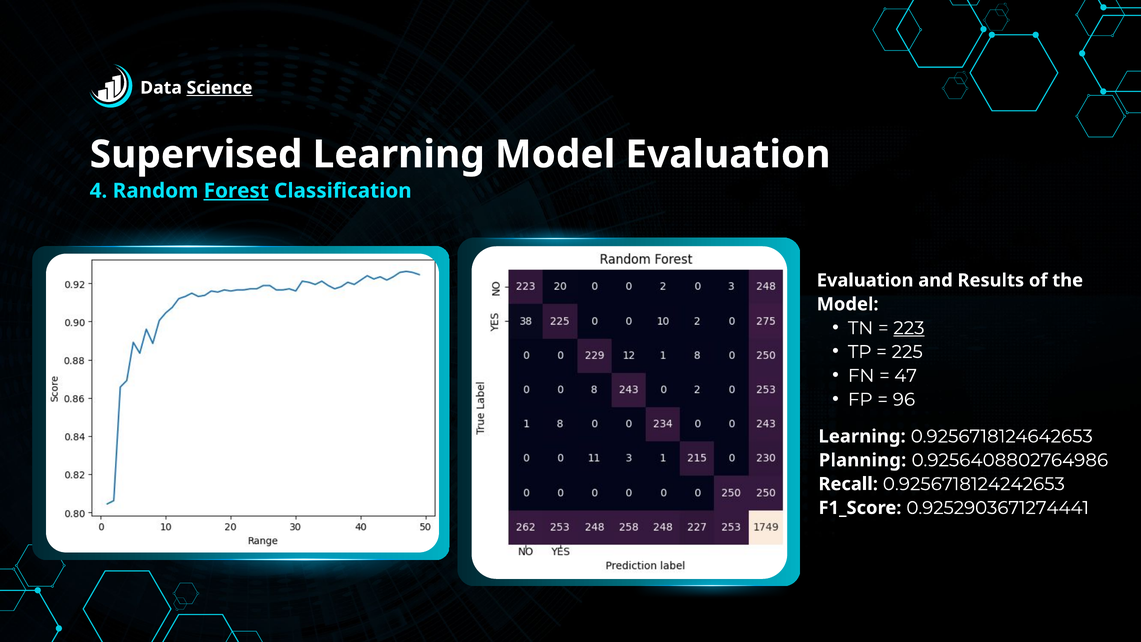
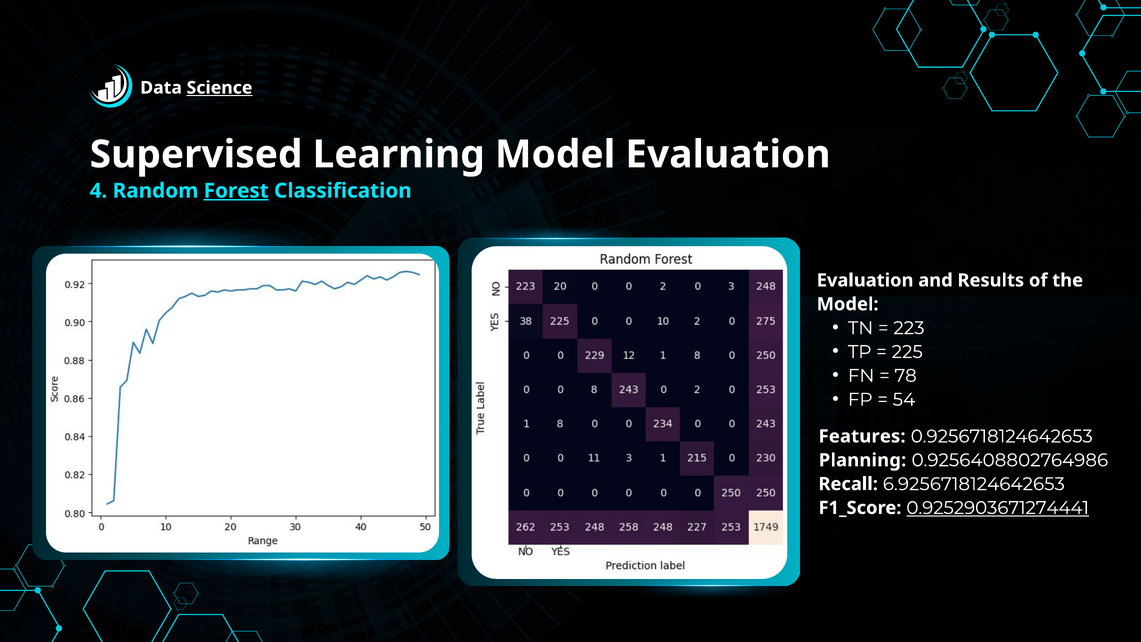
223 underline: present -> none (909, 328)
47: 47 -> 78 (906, 376)
96: 96 -> 54 (904, 399)
Learning: Learning -> Features (862, 436)
0.9256718124242653: 0.9256718124242653 -> 6.9256718124642653 (974, 484)
0.9252903671274441 underline: none -> present (998, 508)
